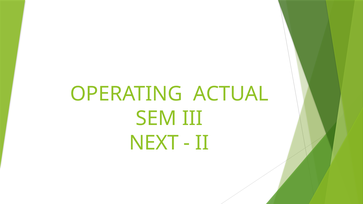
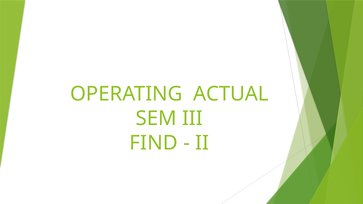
NEXT: NEXT -> FIND (154, 143)
